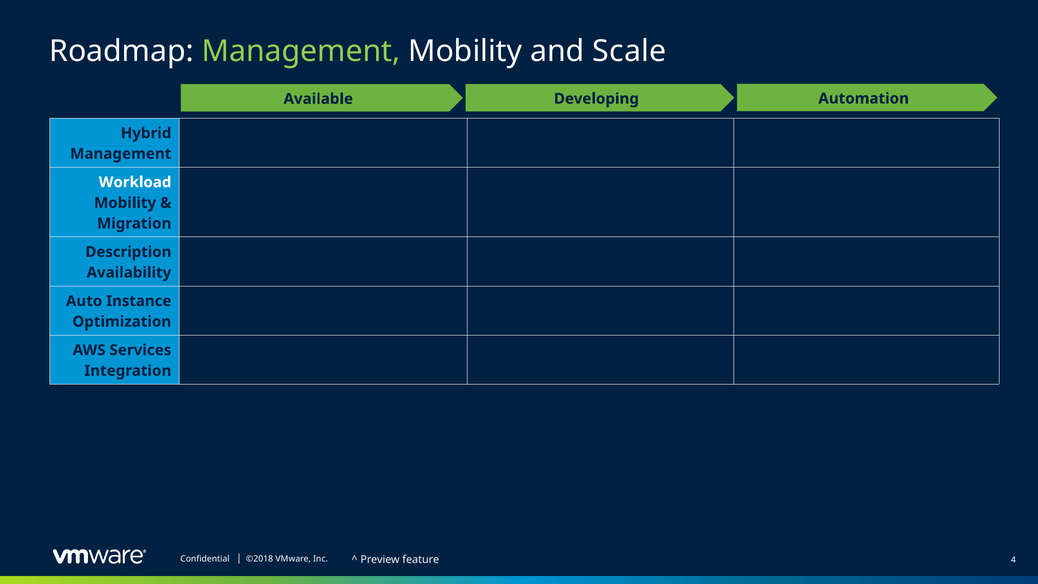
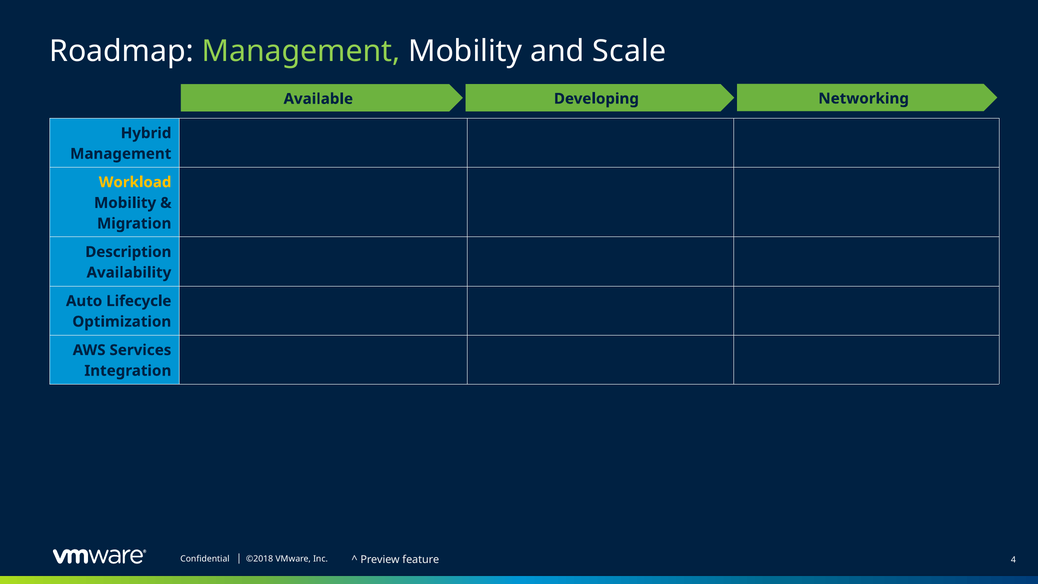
Automation: Automation -> Networking (864, 99)
Workload colour: white -> yellow (135, 182)
Instance: Instance -> Lifecycle (139, 301)
